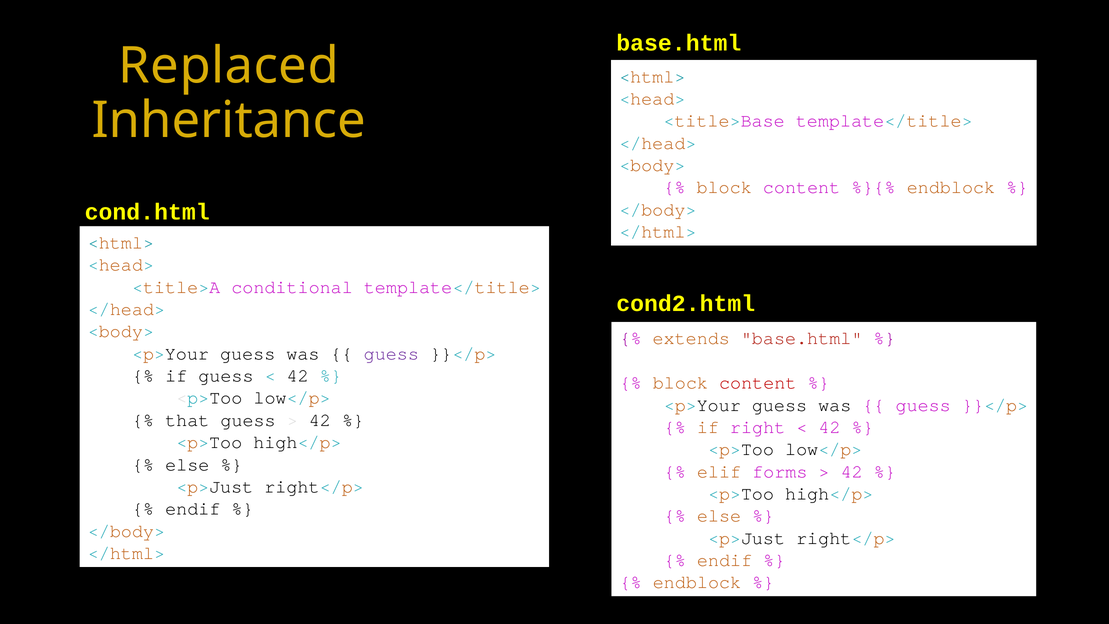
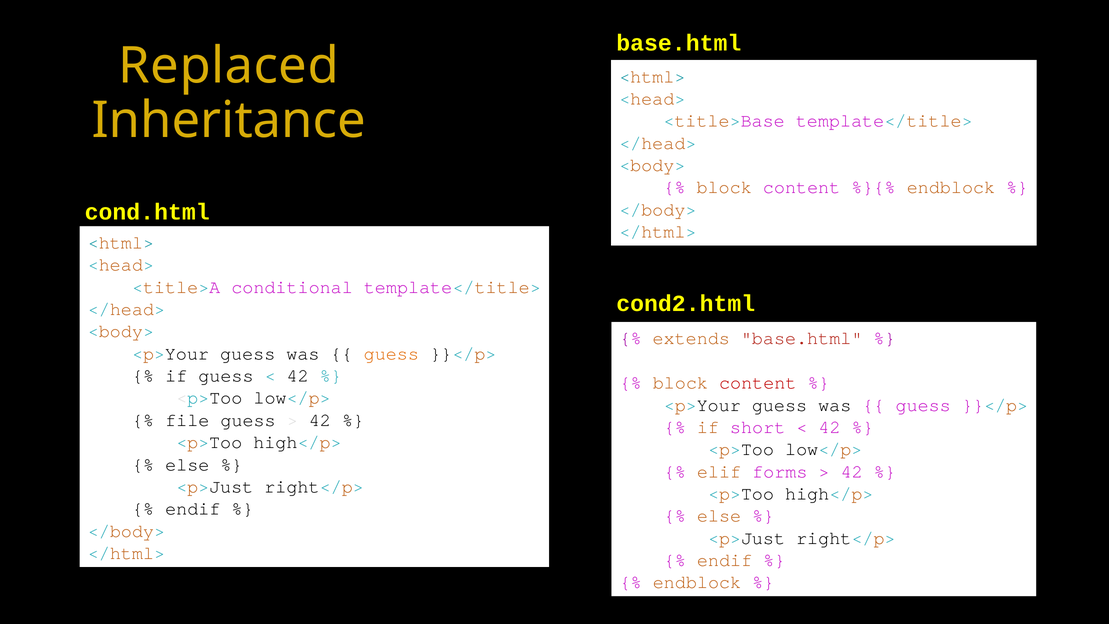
guess colour: purple -> orange (391, 353)
that: that -> file (187, 420)
right: right -> short (758, 427)
